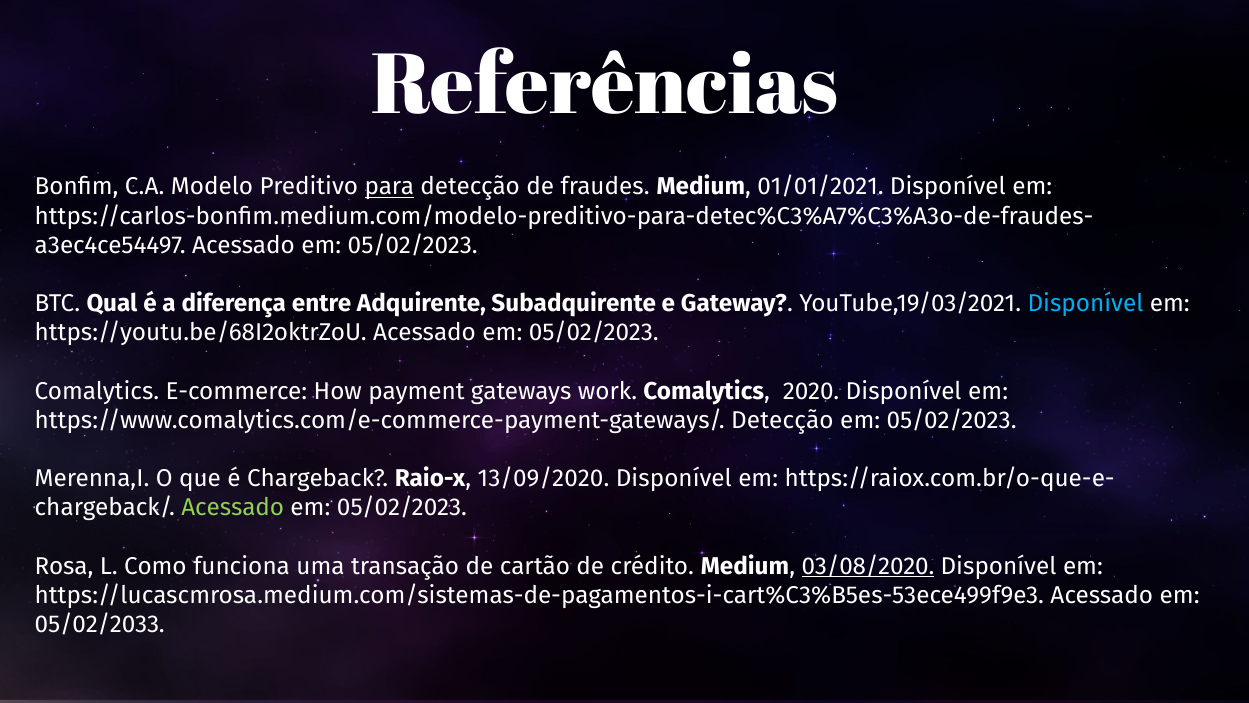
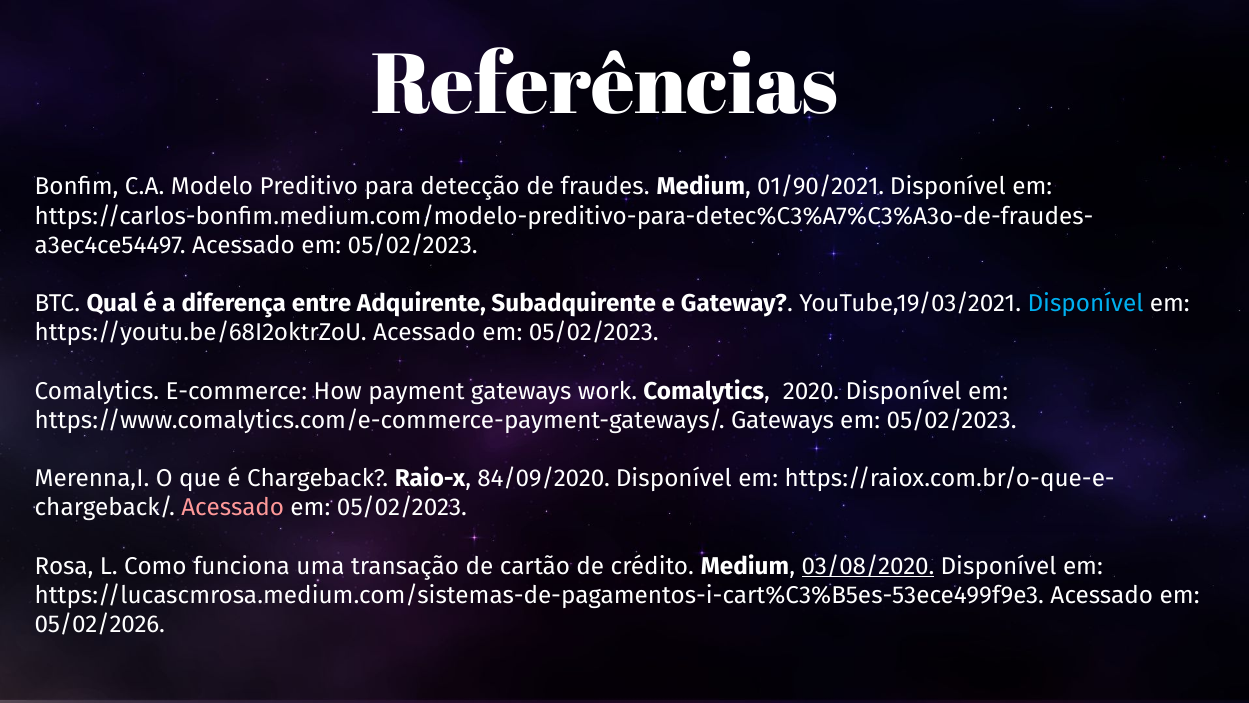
para underline: present -> none (389, 187)
01/01/2021: 01/01/2021 -> 01/90/2021 (821, 187)
https://www.comalytics.com/e-commerce-payment-gateways/ Detecção: Detecção -> Gateways (783, 420)
13/09/2020: 13/09/2020 -> 84/09/2020 (544, 478)
Acessado colour: light green -> pink (233, 508)
05/02/2033: 05/02/2033 -> 05/02/2026 (100, 624)
